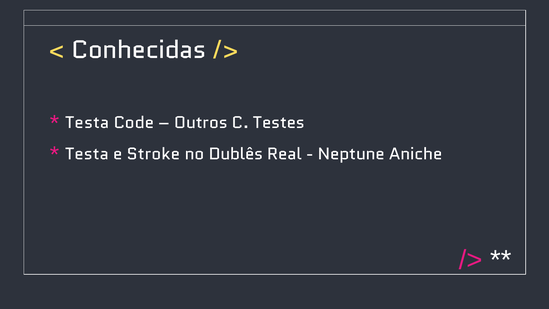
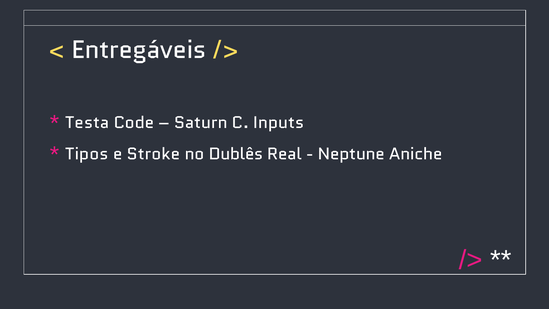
Conhecidas: Conhecidas -> Entregáveis (139, 50)
Outros: Outros -> Saturn (201, 123)
Testes: Testes -> Inputs (279, 123)
Testa: Testa -> Tipos (87, 154)
